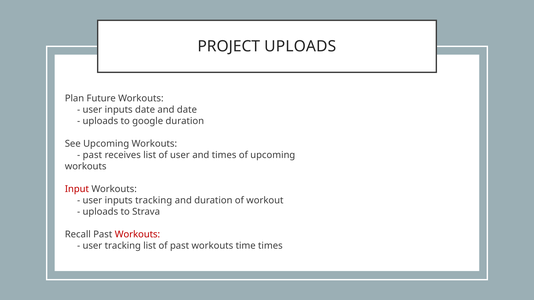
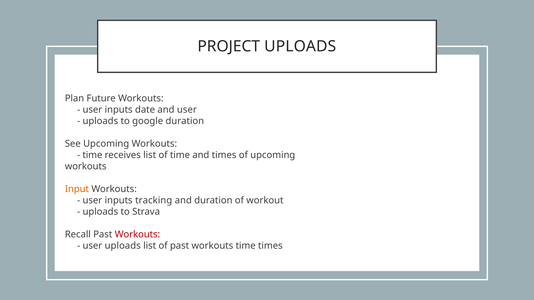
and date: date -> user (187, 110)
past: past -> time (92, 155)
of user: user -> time (180, 155)
Input colour: red -> orange (77, 189)
user tracking: tracking -> uploads (123, 246)
